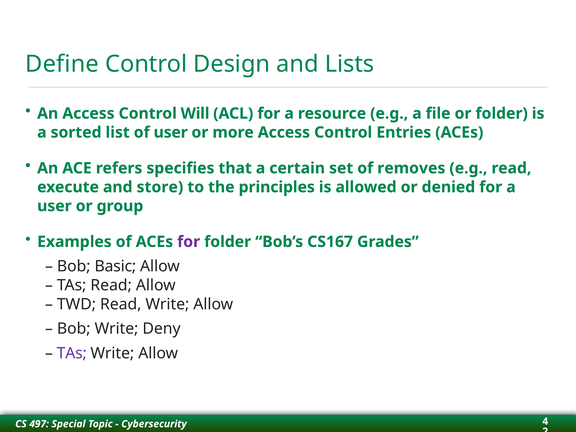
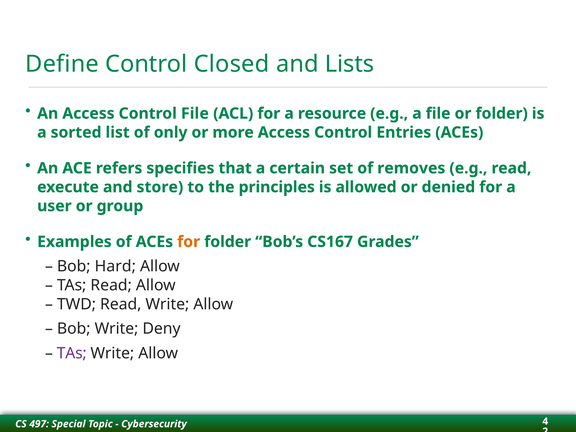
Design: Design -> Closed (232, 64)
Control Will: Will -> File (195, 113)
of user: user -> only (171, 132)
for colour: purple -> orange (189, 242)
Basic: Basic -> Hard (115, 266)
